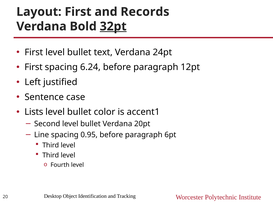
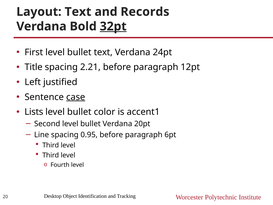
Layout First: First -> Text (78, 12)
First: First -> Title (34, 67)
6.24: 6.24 -> 2.21 (90, 67)
case underline: none -> present (76, 97)
